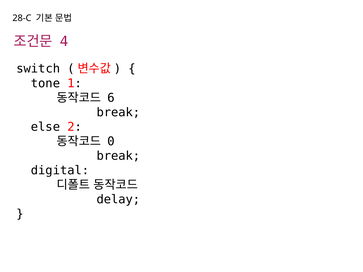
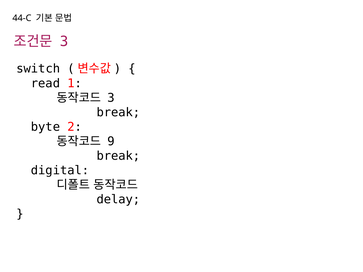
28-C: 28-C -> 44-C (22, 18)
4: 4 -> 3 (64, 42)
tone: tone -> read (45, 83)
6: 6 -> 3 (111, 98)
else: else -> byte (45, 127)
0: 0 -> 9 (111, 141)
